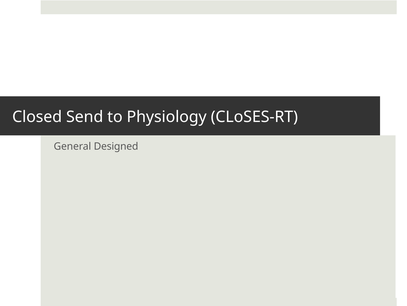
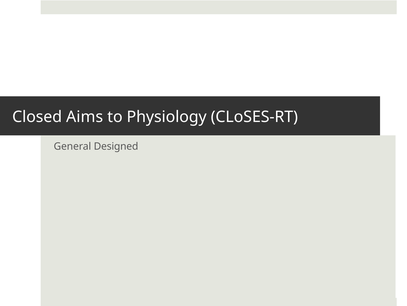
Send: Send -> Aims (85, 117)
